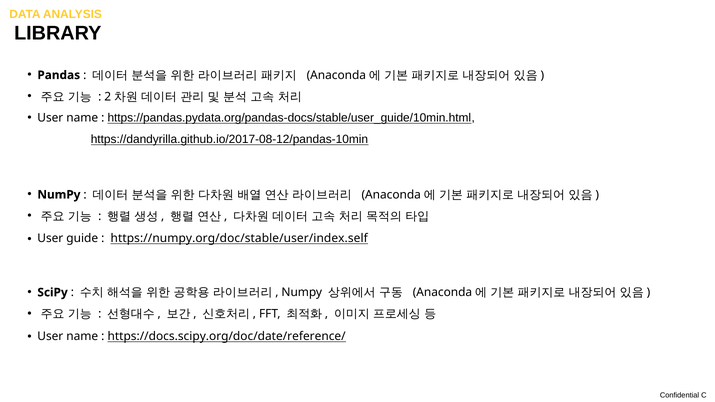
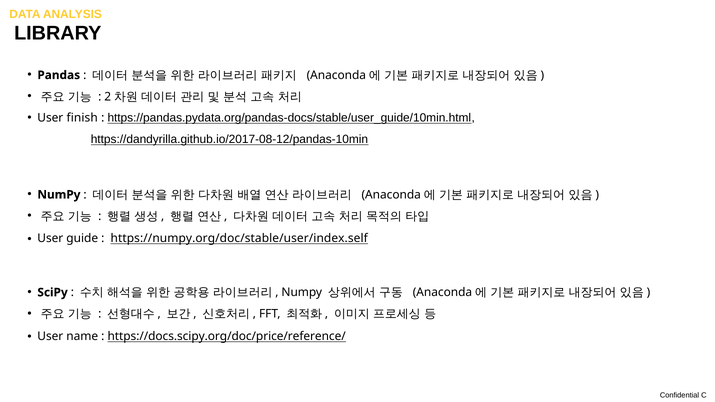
name: name -> finish (82, 118)
https://docs.scipy.org/doc/date/reference/: https://docs.scipy.org/doc/date/reference/ -> https://docs.scipy.org/doc/price/reference/ (227, 336)
